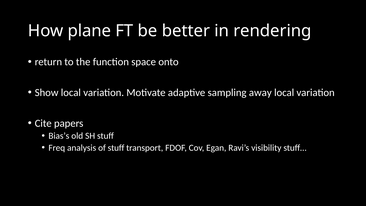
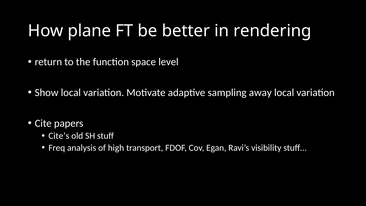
onto: onto -> level (168, 62)
Bias’s: Bias’s -> Cite’s (59, 136)
of stuff: stuff -> high (116, 148)
